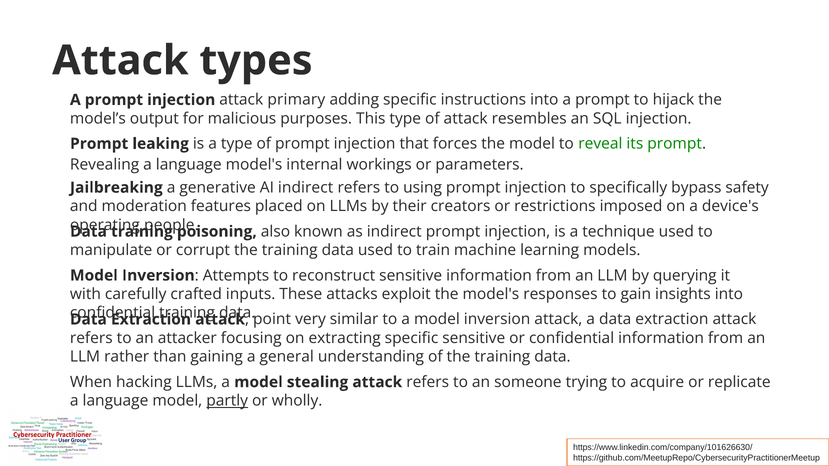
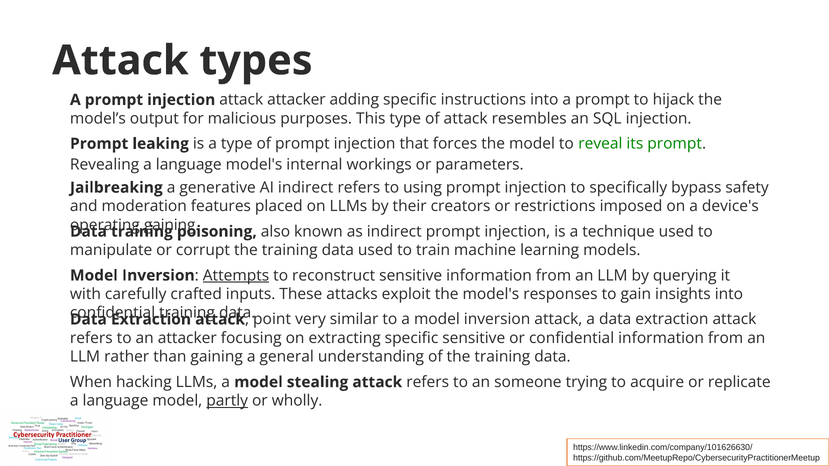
attack primary: primary -> attacker (296, 100)
people: people -> gaining (172, 225)
Attempts underline: none -> present (236, 276)
